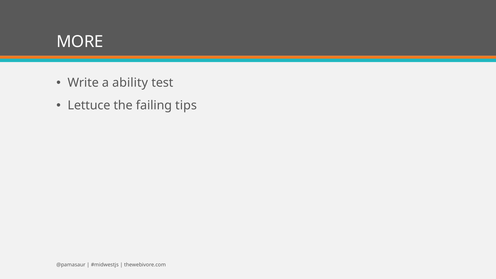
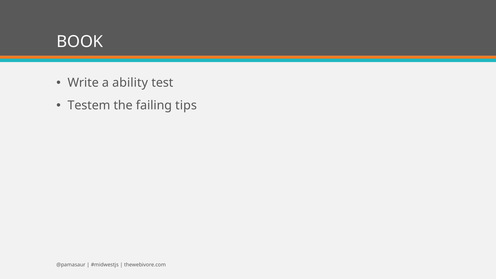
MORE: MORE -> BOOK (80, 42)
Lettuce: Lettuce -> Testem (89, 106)
